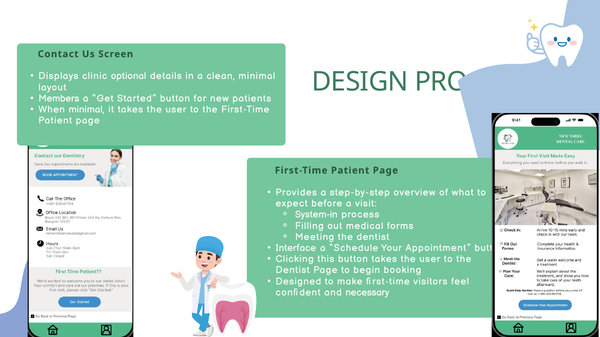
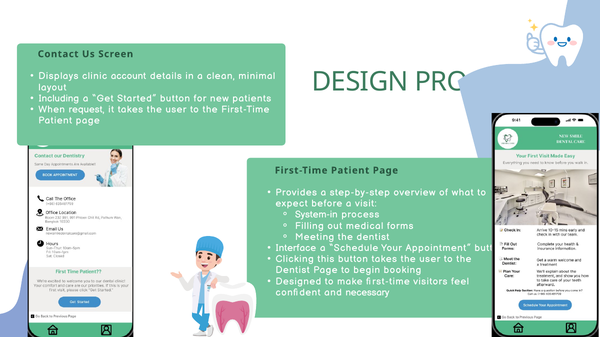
optional: optional -> account (129, 76)
Members: Members -> Including (59, 99)
When minimal: minimal -> request (87, 110)
